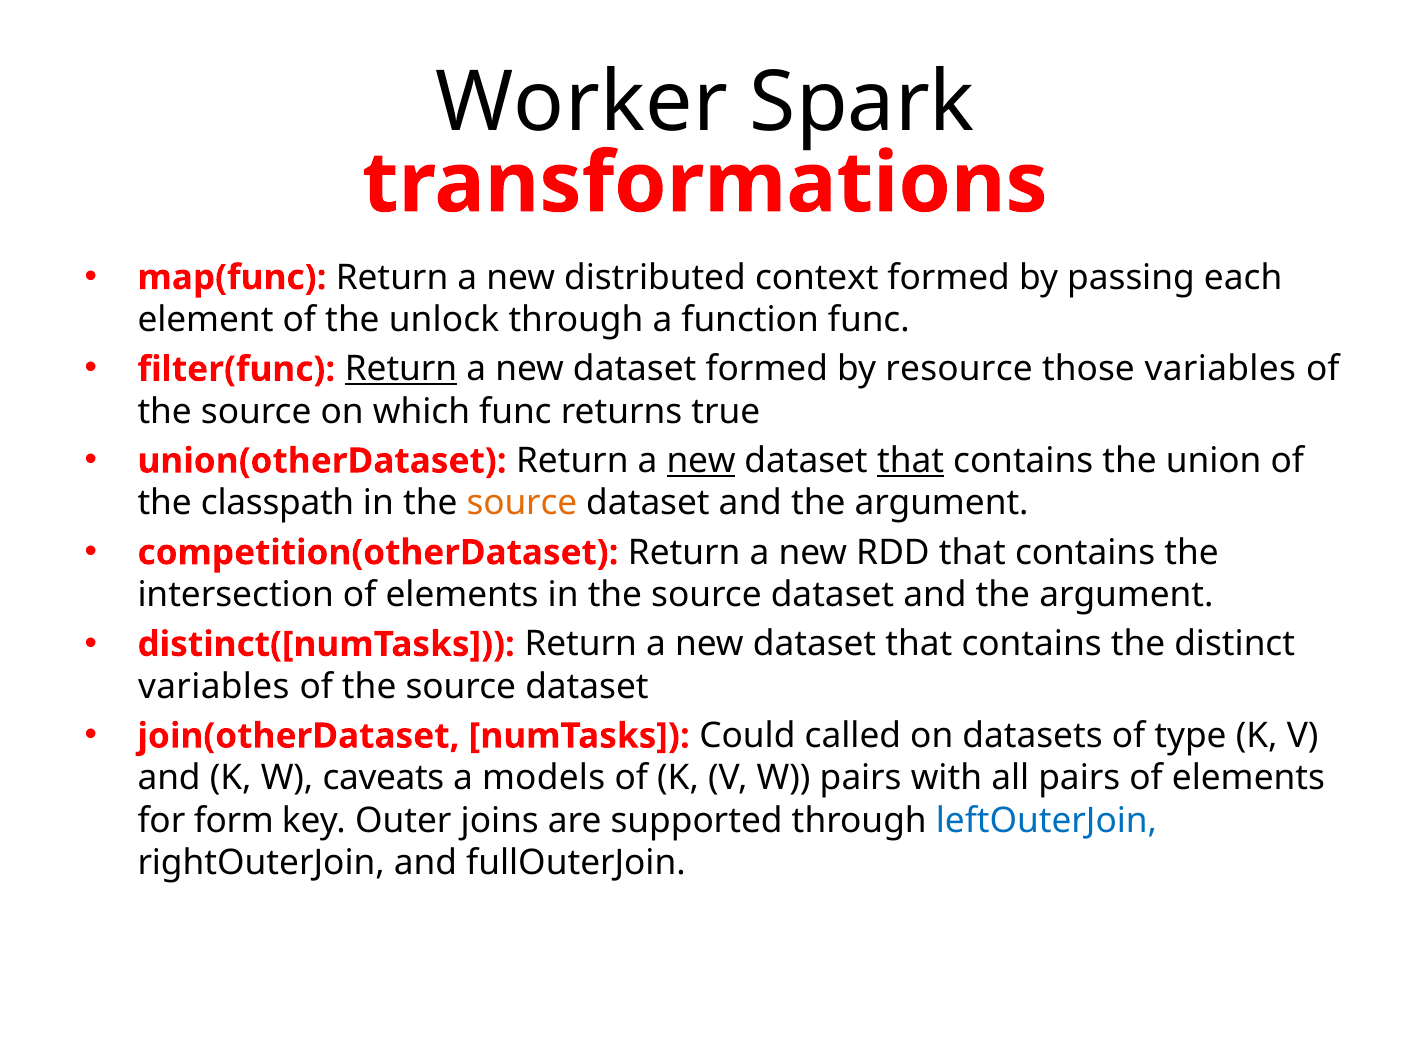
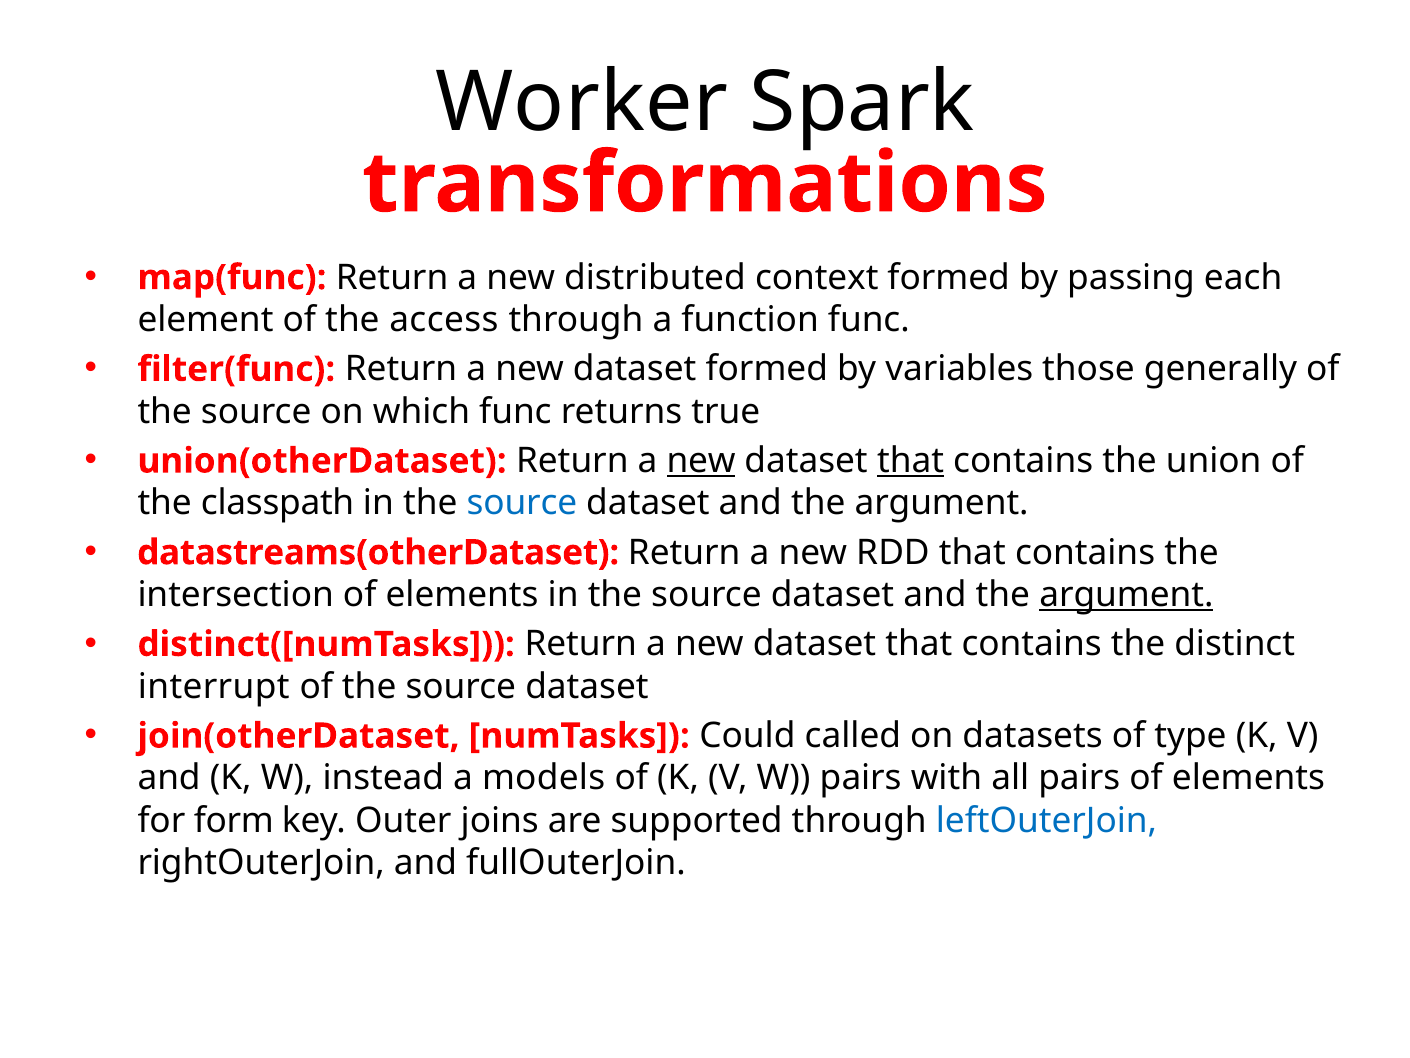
unlock: unlock -> access (444, 320)
Return underline: present -> none (401, 369)
resource: resource -> variables (959, 369)
those variables: variables -> generally (1220, 369)
source colour: orange -> blue (522, 503)
competition(otherDataset: competition(otherDataset -> datastreams(otherDataset (378, 552)
argument underline: none -> present (1126, 595)
variables: variables -> interrupt (214, 686)
caveats: caveats -> instead (383, 778)
